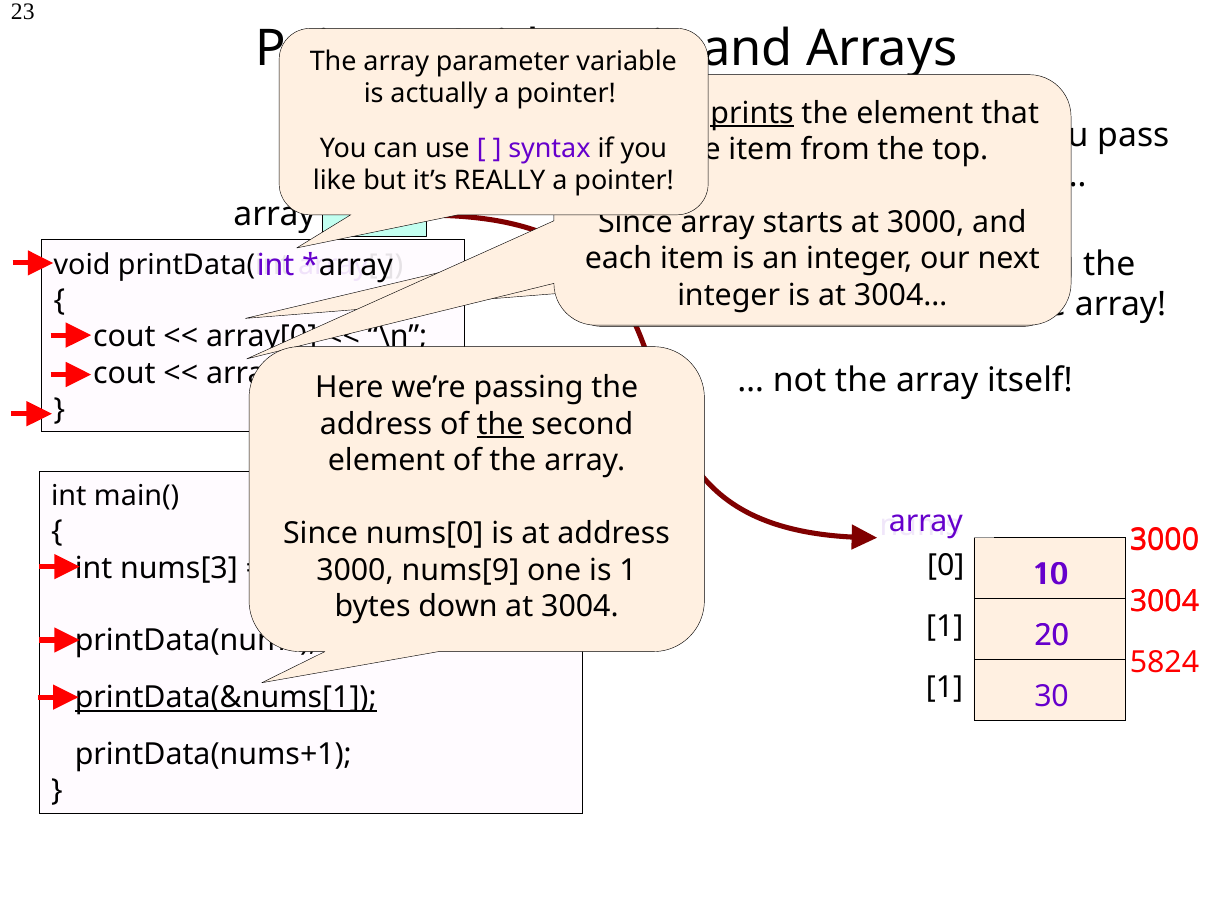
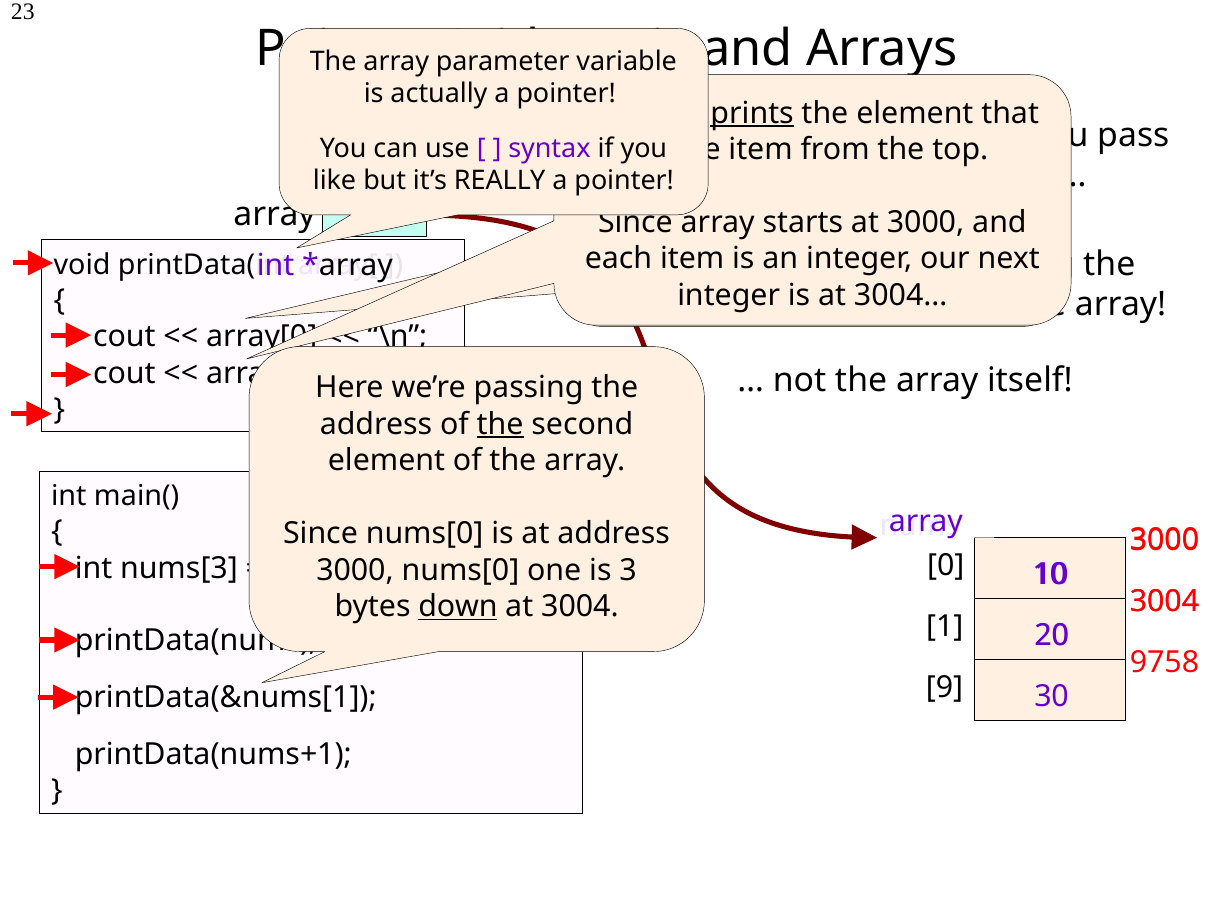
nums[9: nums[9 -> nums[0 (460, 570)
is 1: 1 -> 3 (628, 570)
down underline: none -> present (458, 606)
5824: 5824 -> 9758 (1164, 662)
1: 1 -> 9 (945, 687)
printData(&nums[1 underline: present -> none (226, 697)
